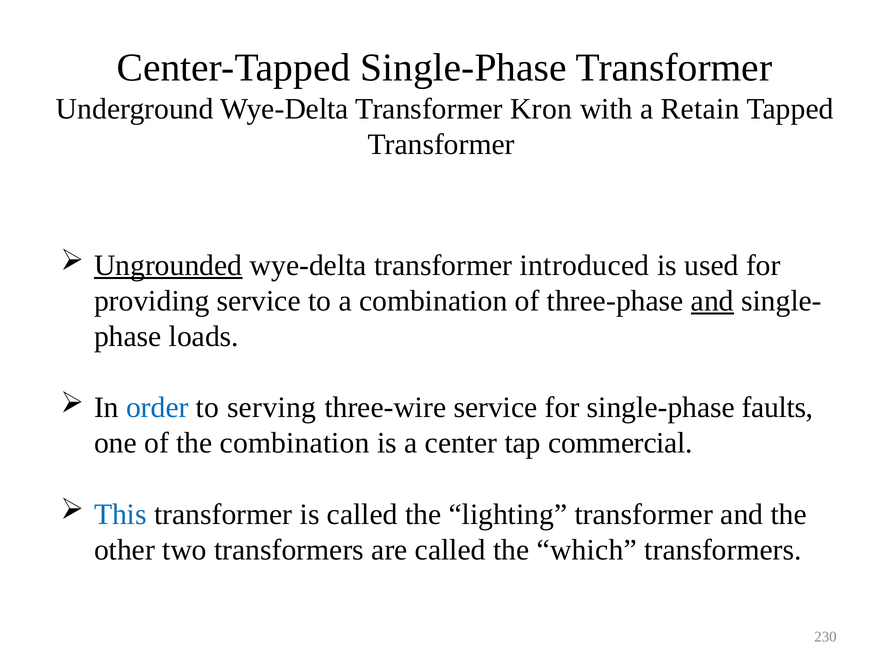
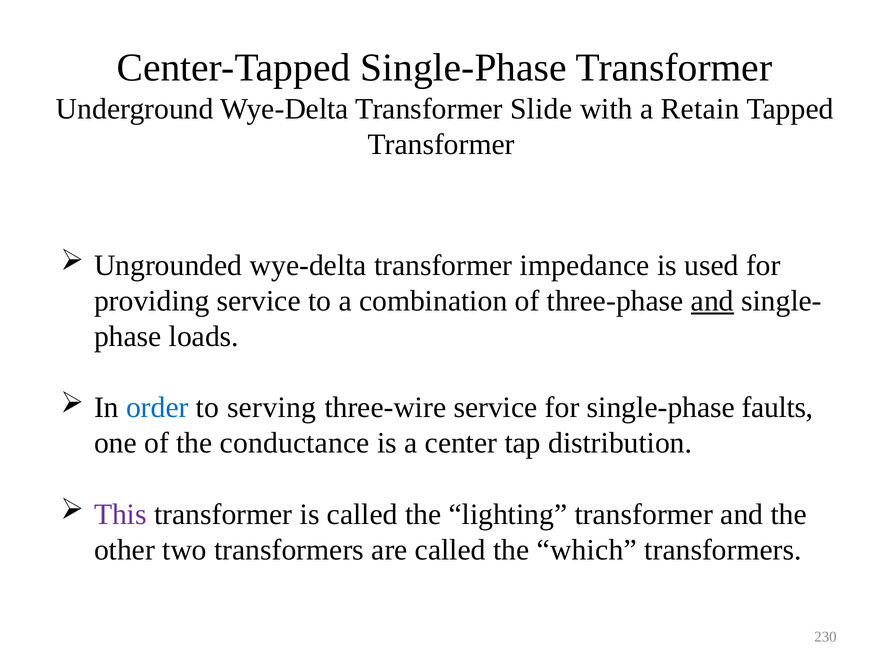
Kron: Kron -> Slide (541, 109)
Ungrounded underline: present -> none (168, 266)
introduced: introduced -> impedance (585, 266)
the combination: combination -> conductance (295, 444)
commercial: commercial -> distribution (620, 444)
This colour: blue -> purple (120, 515)
